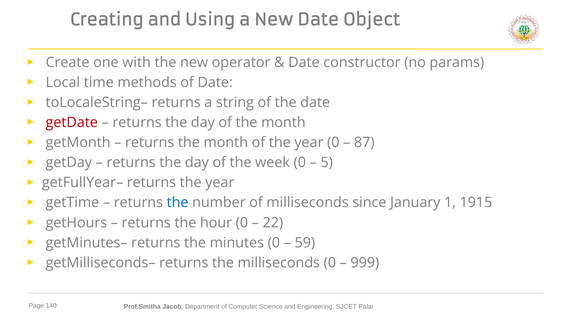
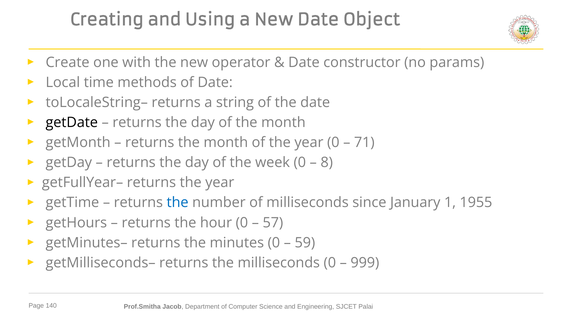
getDate colour: red -> black (72, 122)
87: 87 -> 71 (364, 142)
5: 5 -> 8 (327, 162)
1915: 1915 -> 1955 (476, 202)
22: 22 -> 57 (273, 222)
